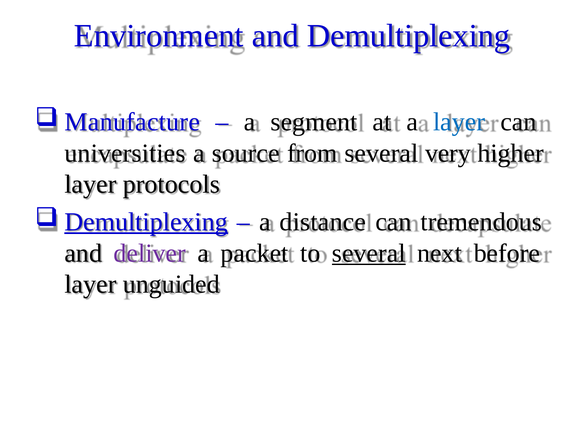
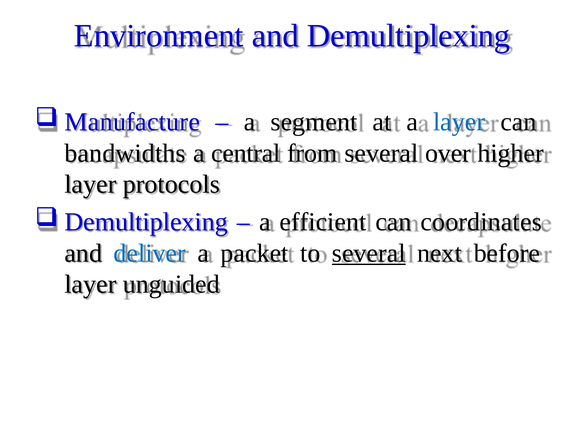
universities: universities -> bandwidths (125, 153)
source: source -> central (246, 153)
very: very -> over (448, 153)
Demultiplexing underline: present -> none (146, 222)
distance: distance -> efficient (323, 222)
tremendous: tremendous -> coordinates (481, 222)
deliver colour: purple -> blue (150, 253)
